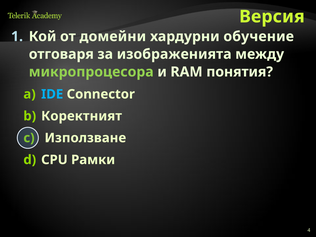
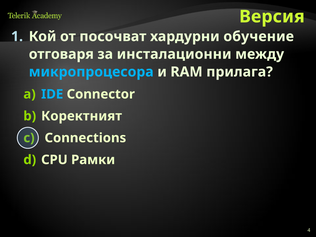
домейни: домейни -> посочват (113, 36)
изображенията: изображенията -> инсталационни (174, 54)
микропроцесора colour: light green -> light blue (91, 72)
понятия: понятия -> прилага (240, 72)
Използване: Използване -> Connections (85, 138)
